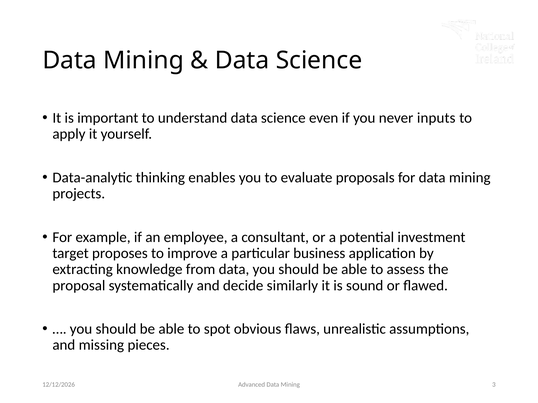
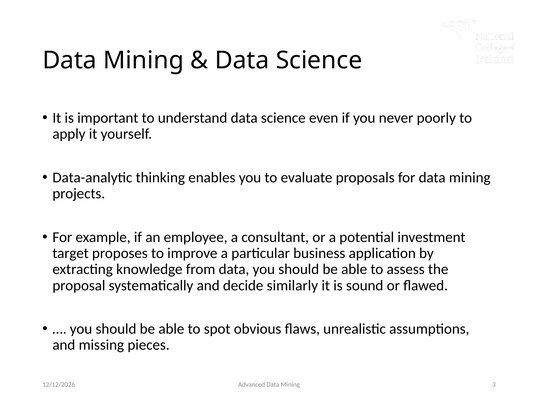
inputs: inputs -> poorly (436, 118)
